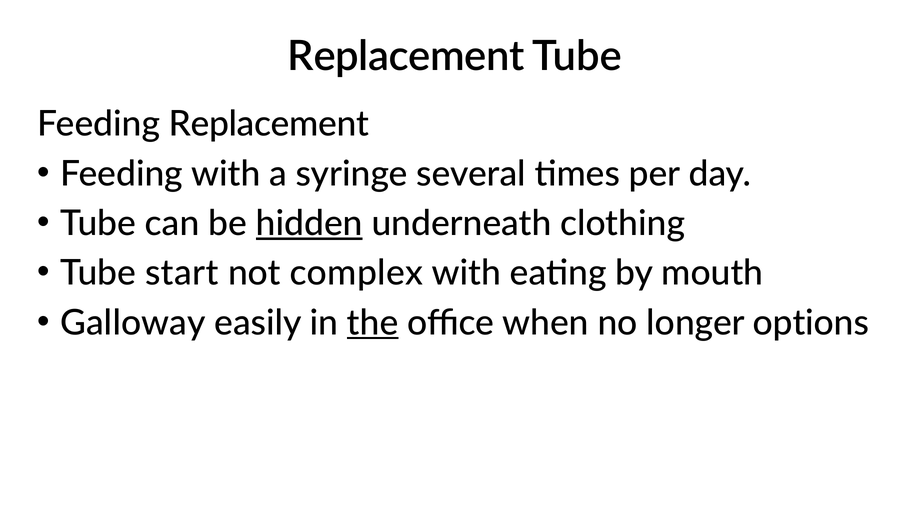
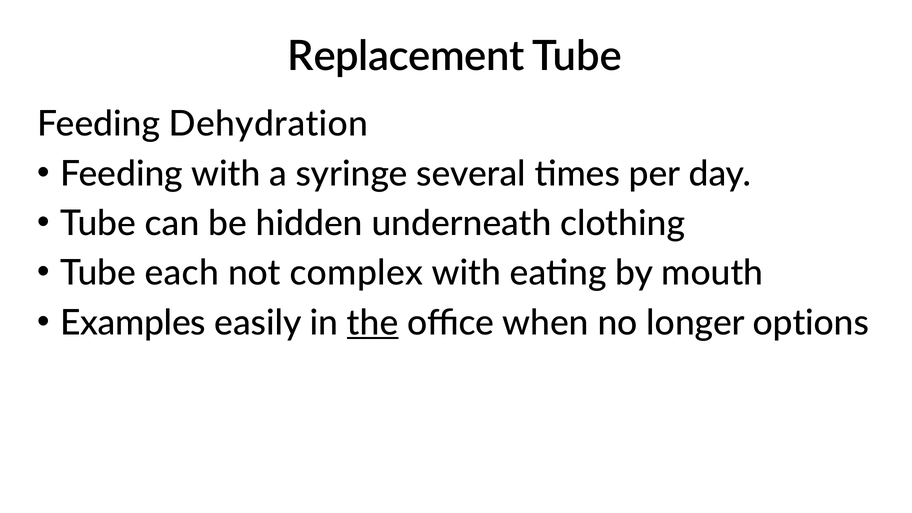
Feeding Replacement: Replacement -> Dehydration (269, 124)
hidden underline: present -> none (309, 224)
start: start -> each (182, 273)
Galloway: Galloway -> Examples (133, 323)
